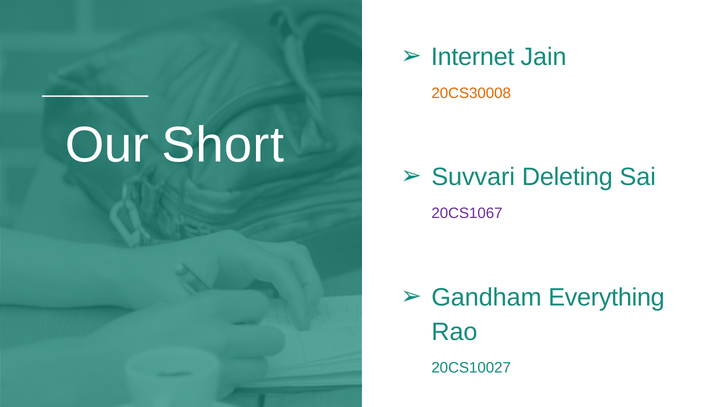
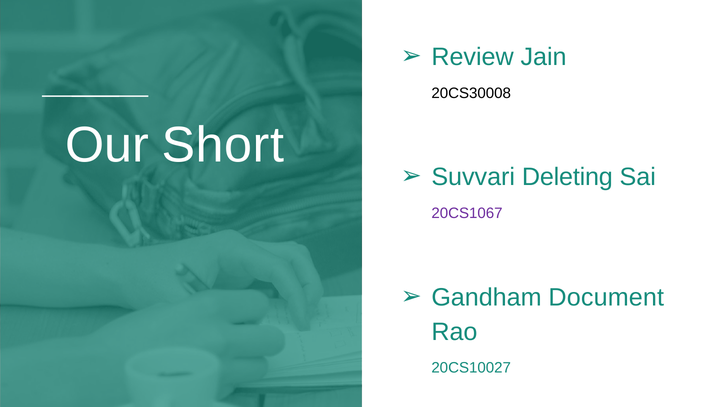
Internet: Internet -> Review (473, 57)
20CS30008 colour: orange -> black (471, 93)
Everything: Everything -> Document (606, 297)
